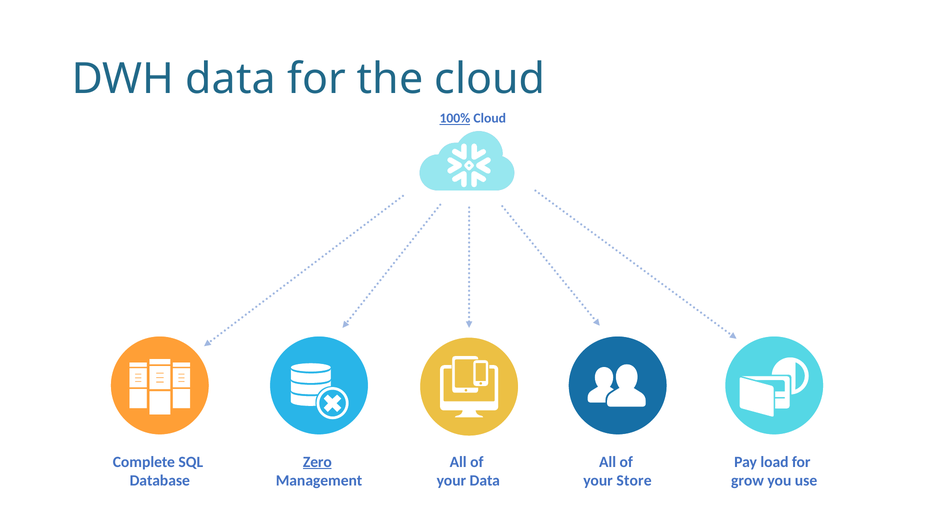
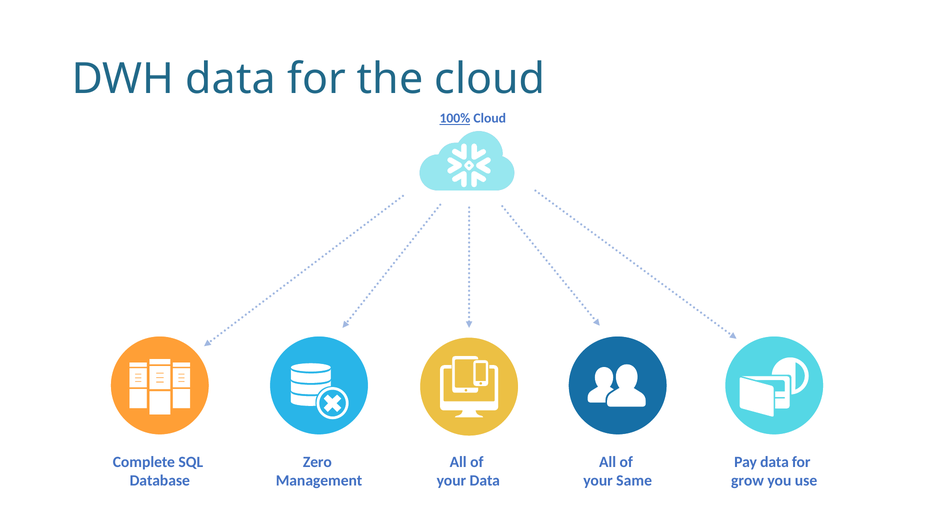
Zero underline: present -> none (317, 462)
Pay load: load -> data (775, 462)
Store: Store -> Same (634, 480)
